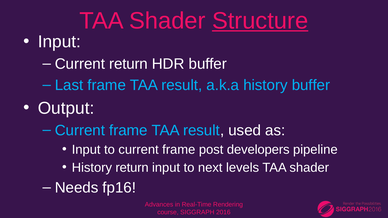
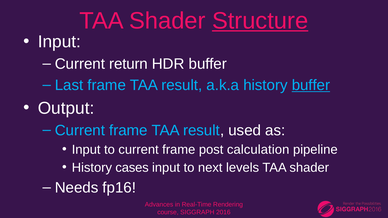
buffer underline: none -> present (311, 85)
developers: developers -> calculation (258, 150)
History return: return -> cases (132, 168)
